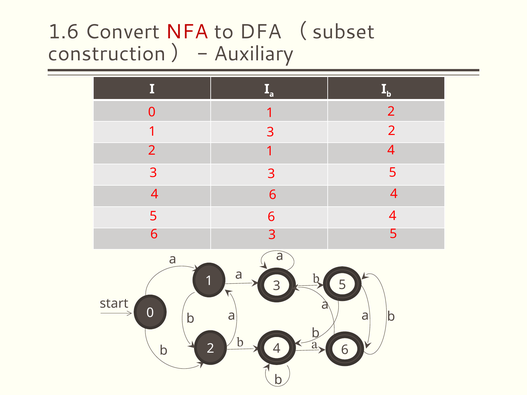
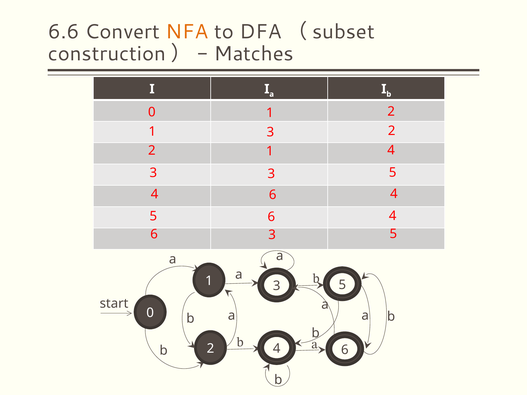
1.6: 1.6 -> 6.6 (64, 32)
NFA colour: red -> orange (187, 32)
Auxiliary: Auxiliary -> Matches (254, 54)
